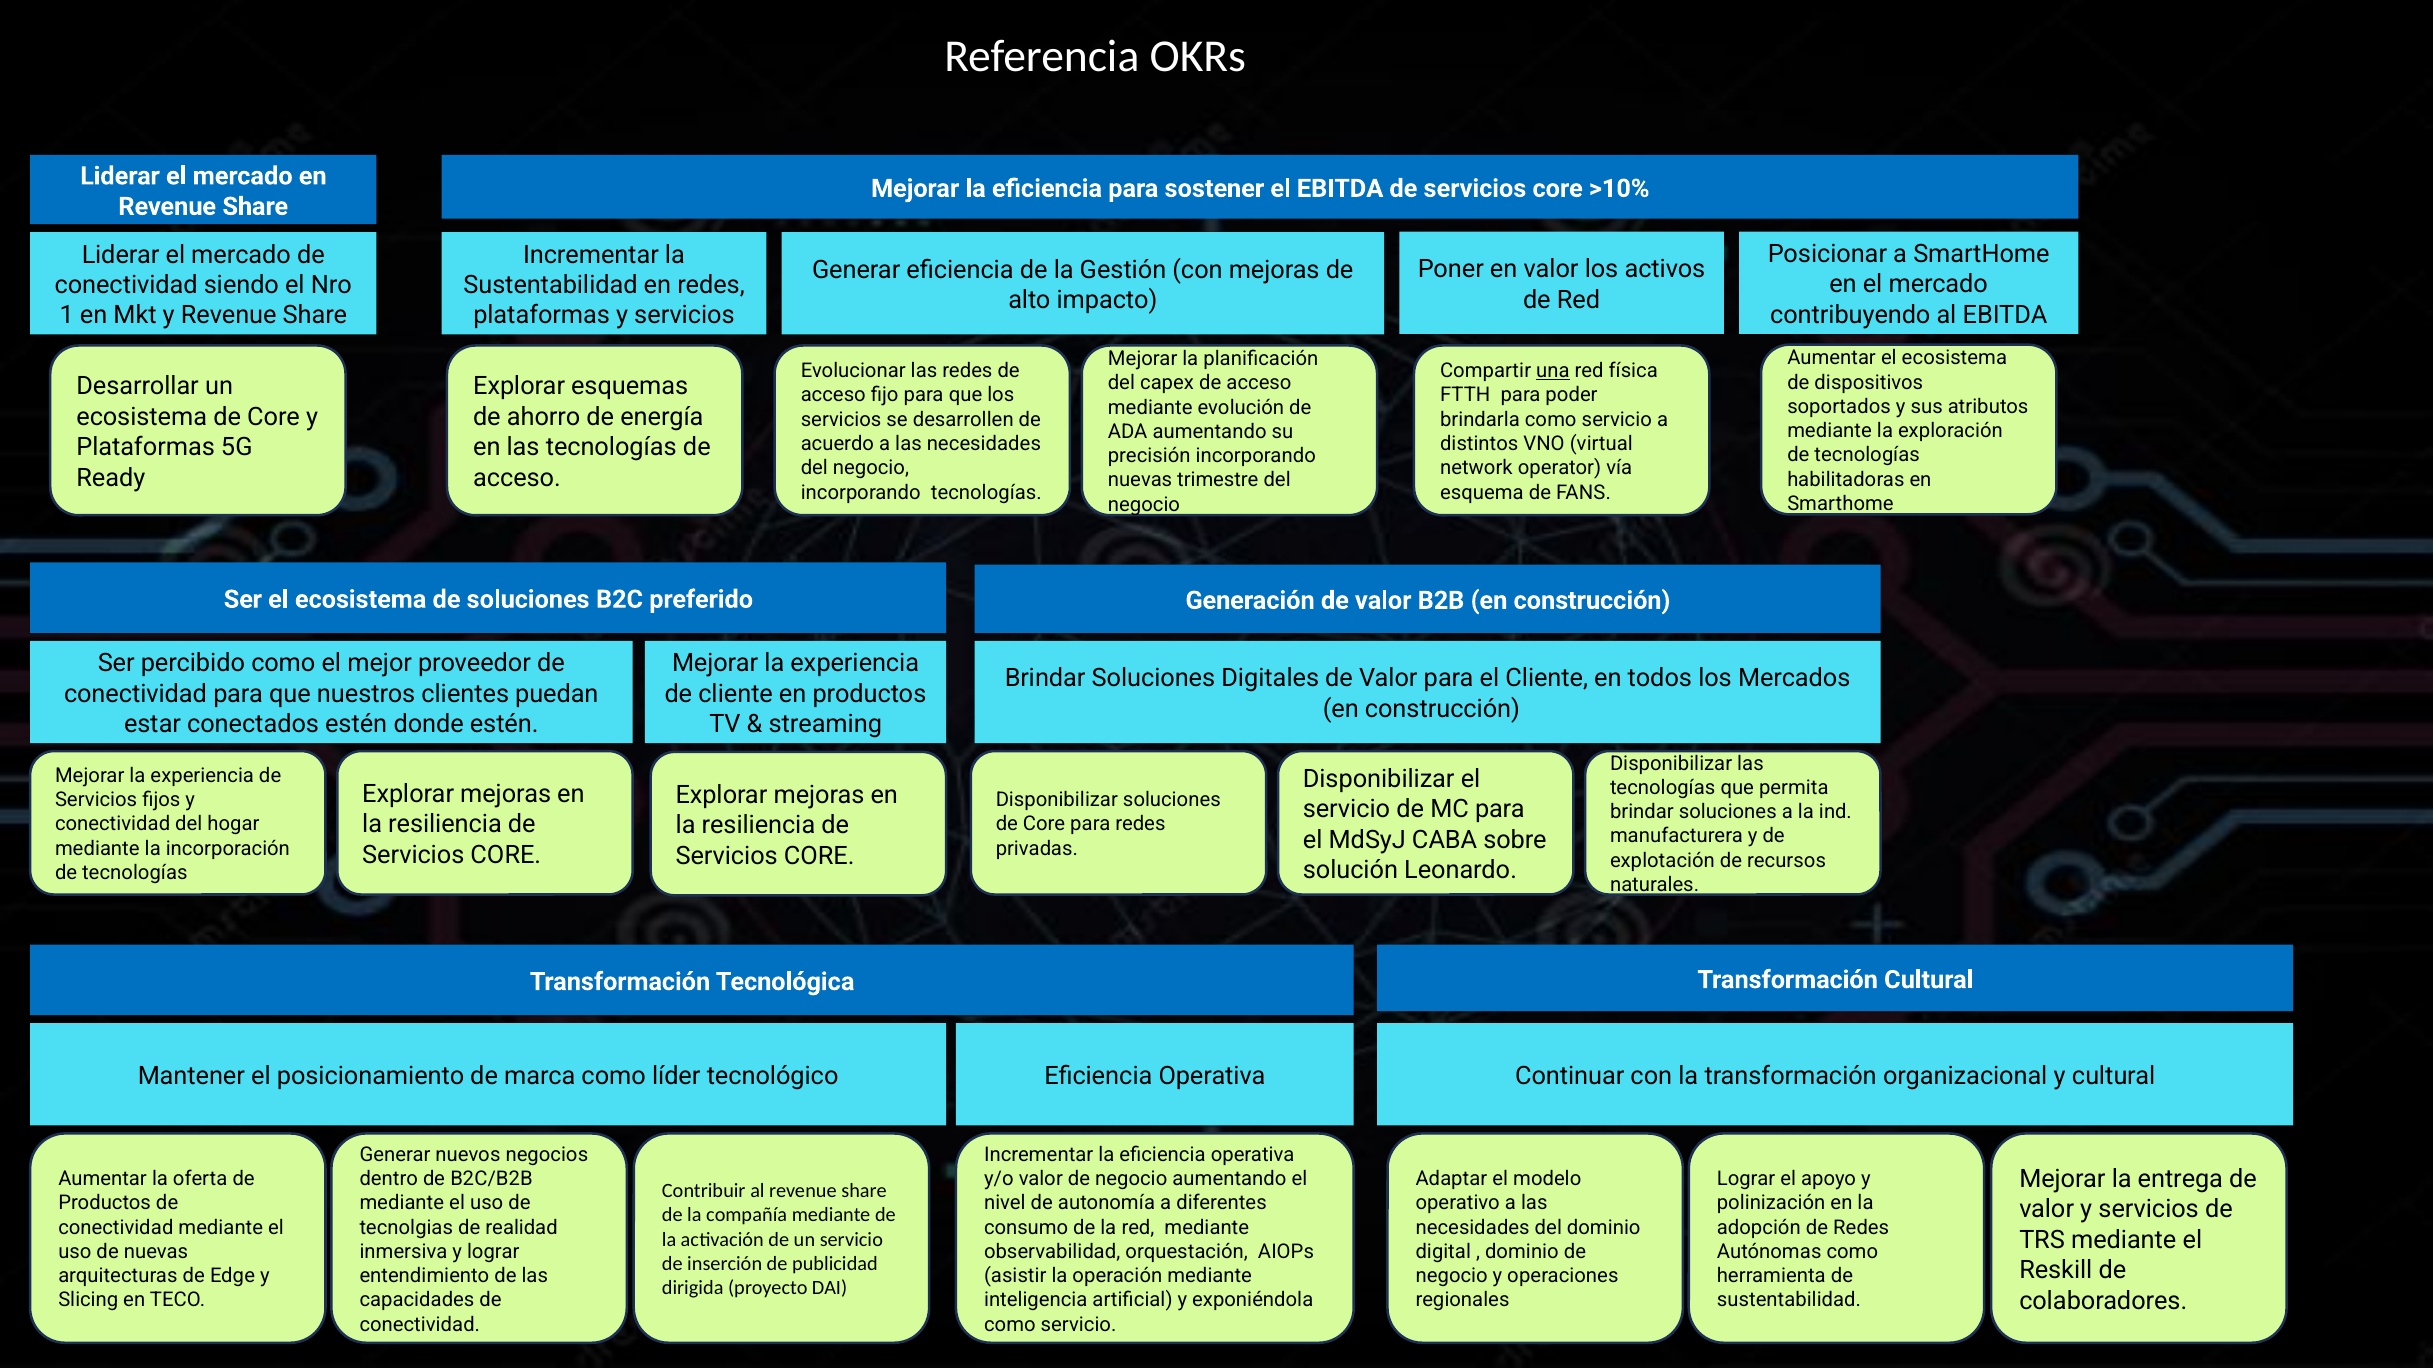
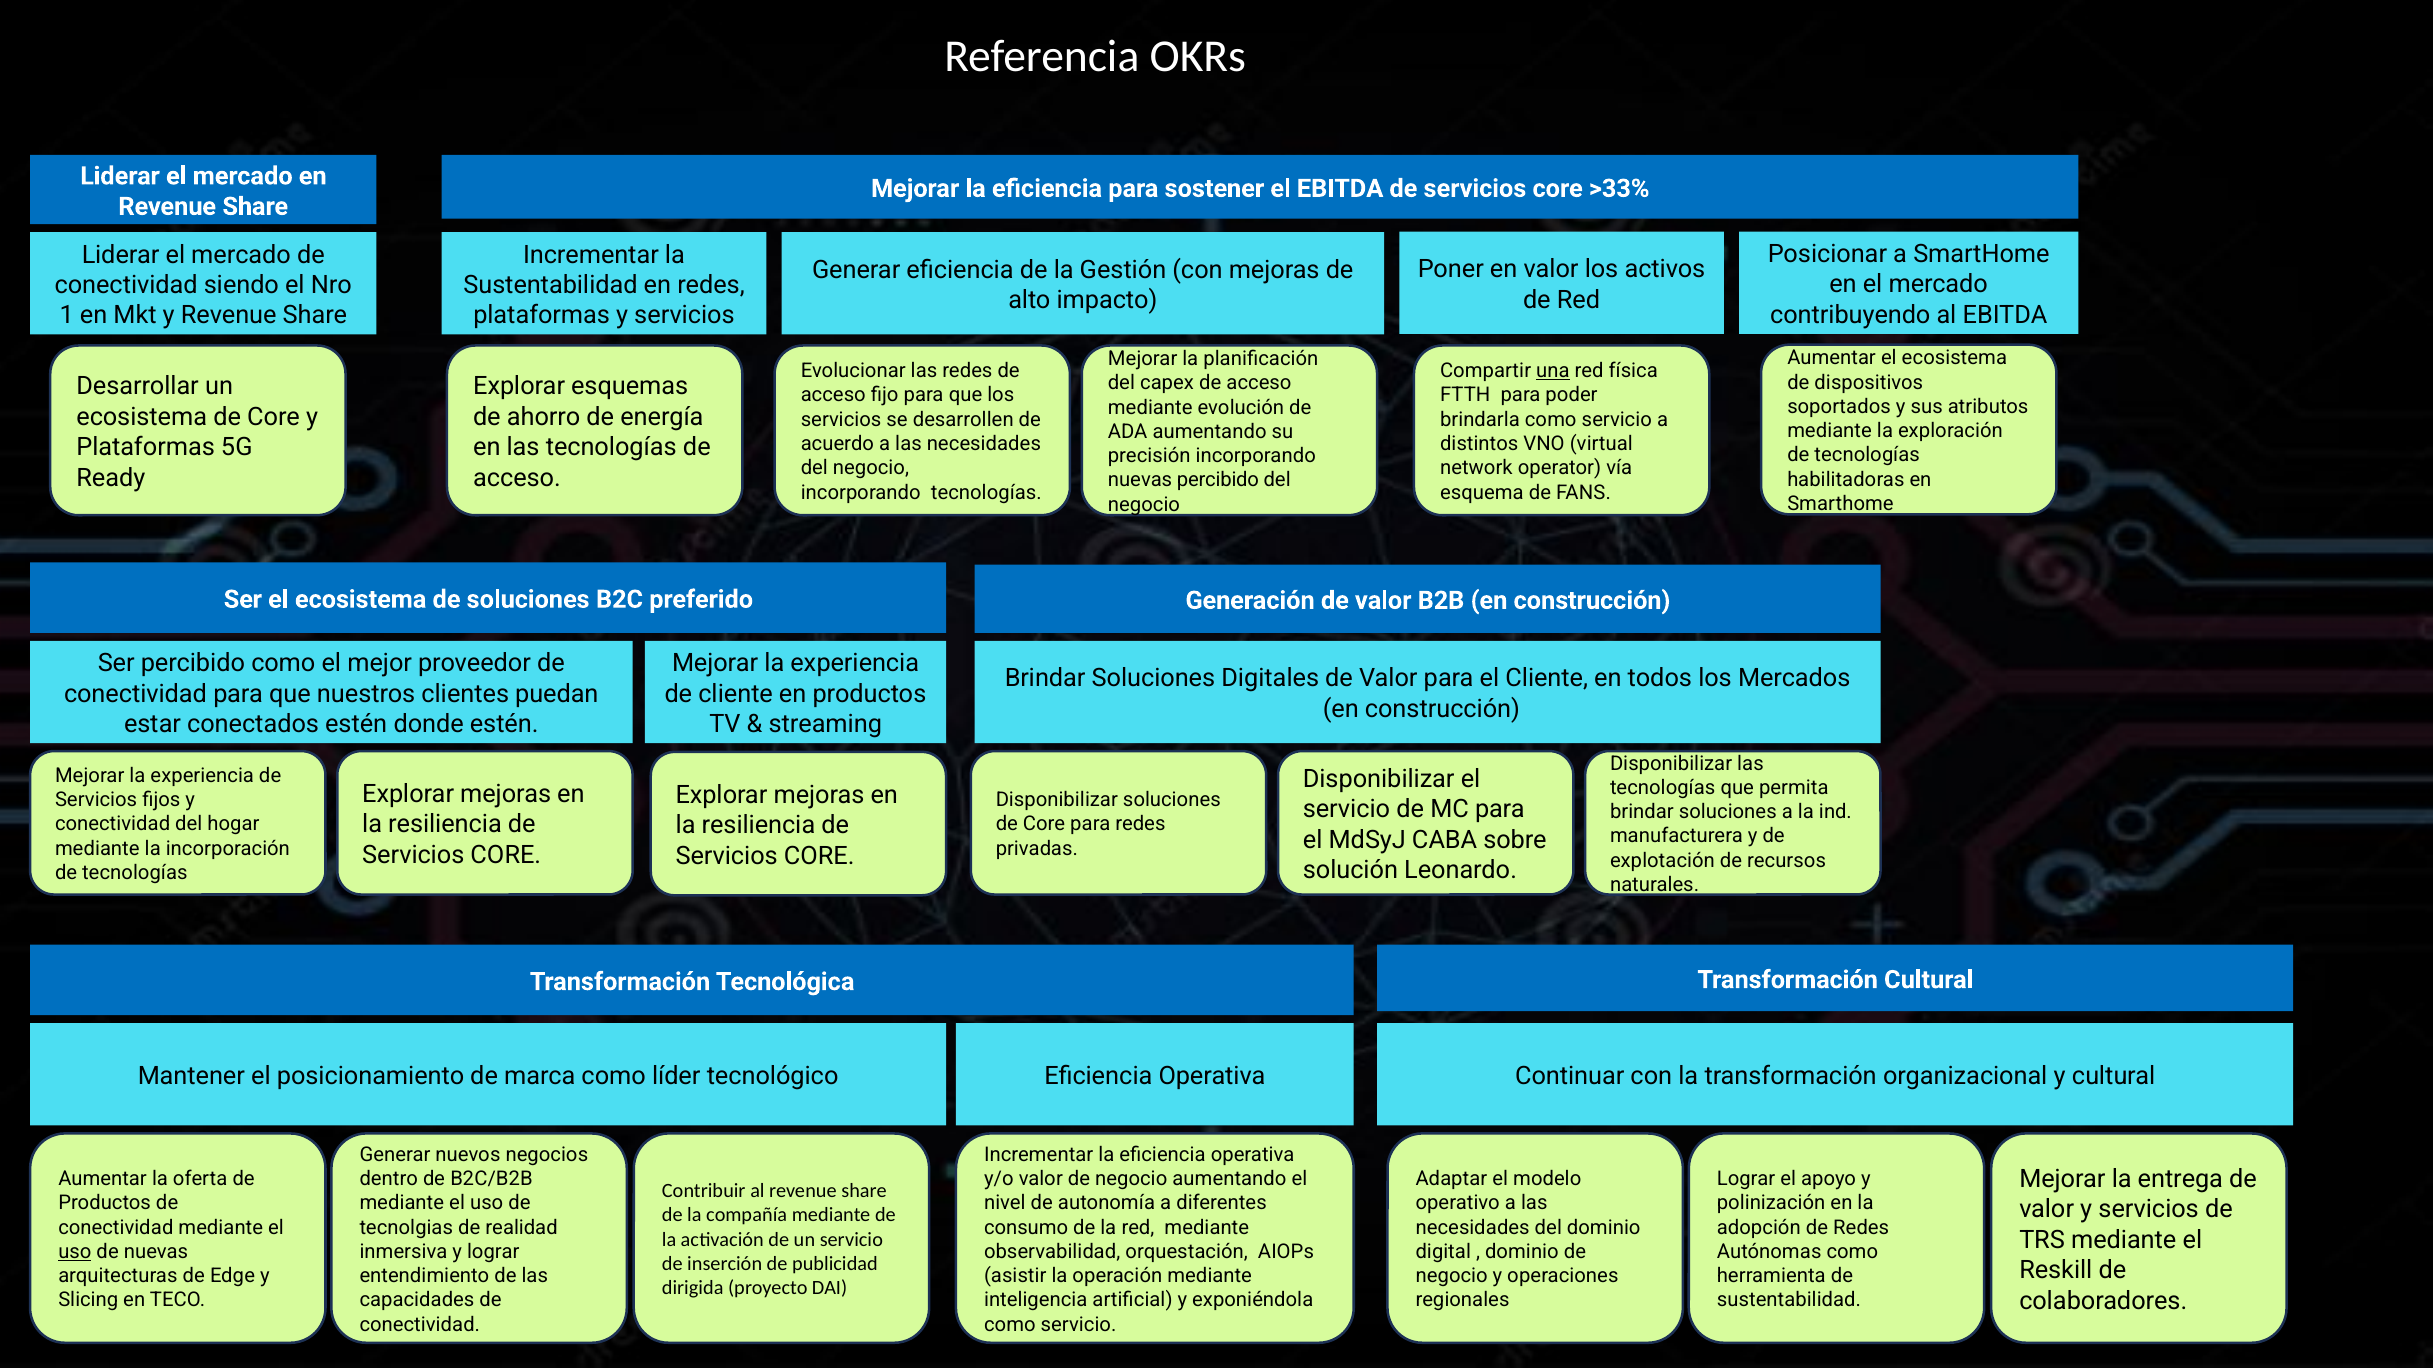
>10%: >10% -> >33% (1619, 189)
nuevas trimestre: trimestre -> percibido (1218, 480)
uso underline: none -> present (75, 1252)
